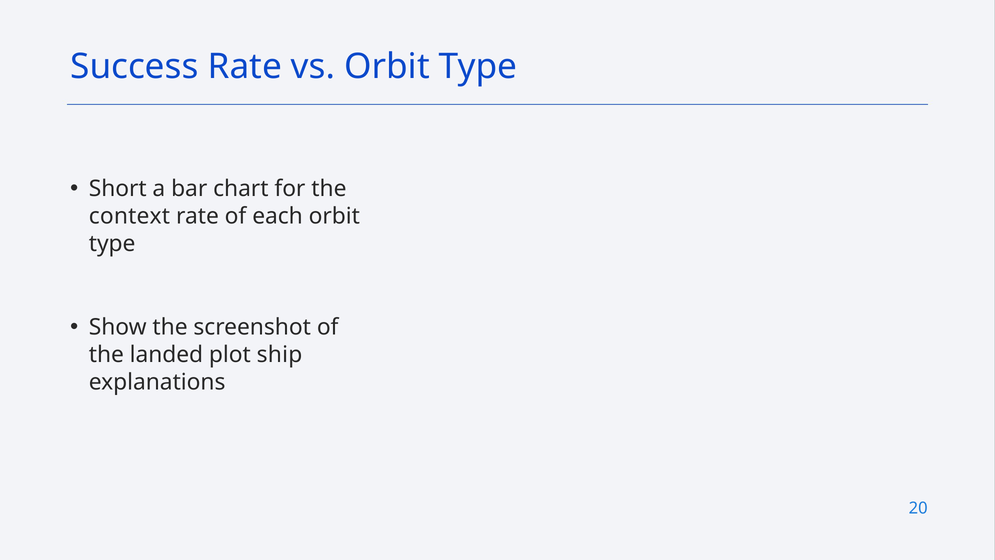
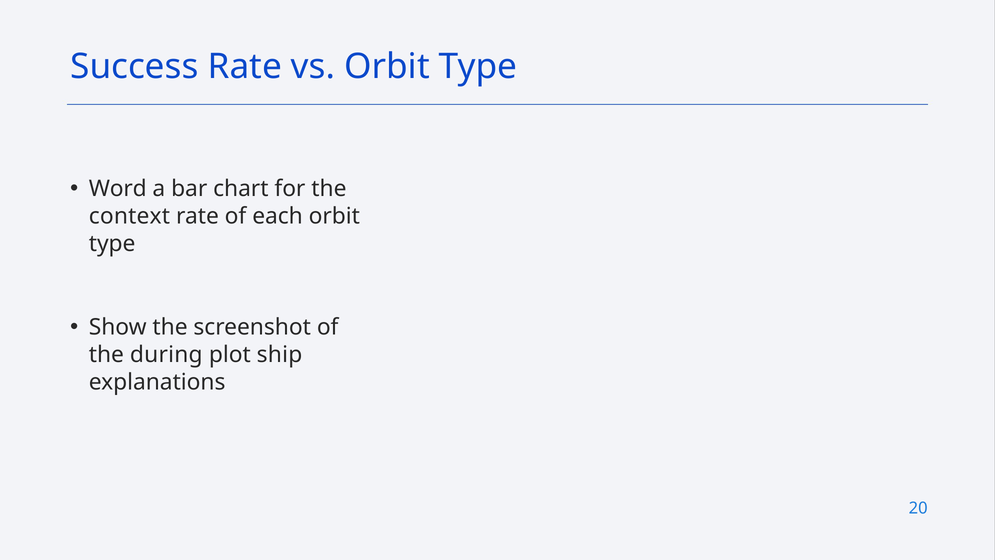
Short: Short -> Word (118, 189)
landed: landed -> during (166, 354)
